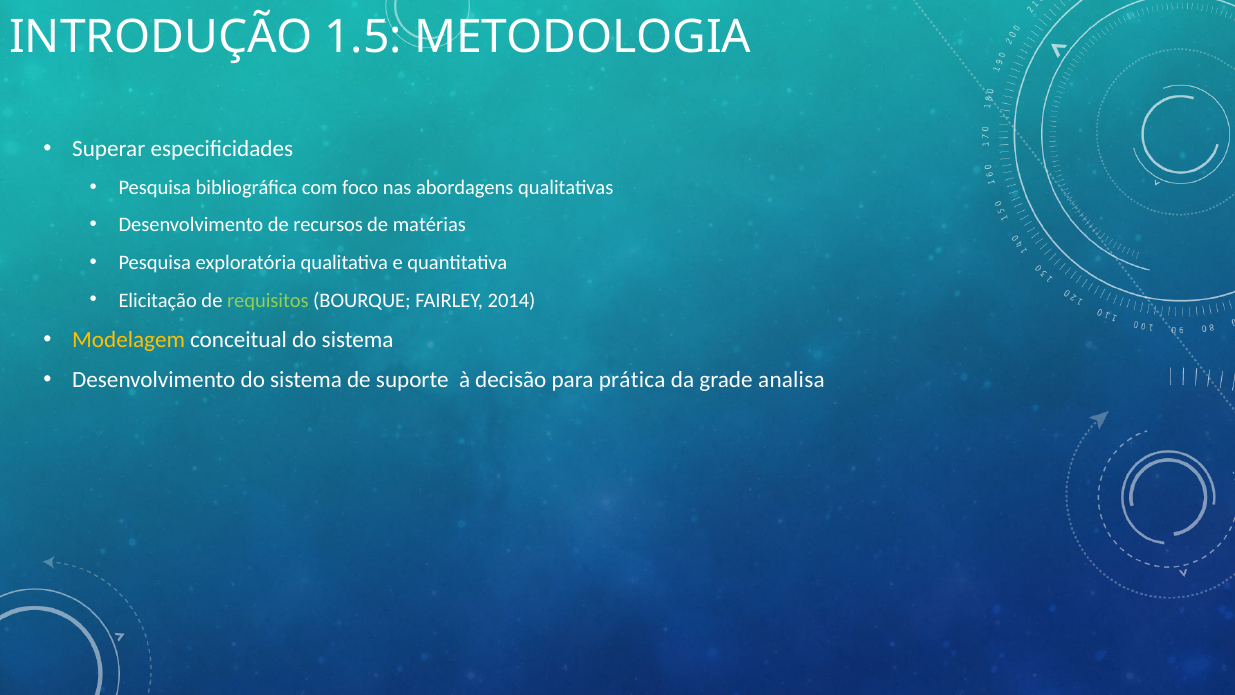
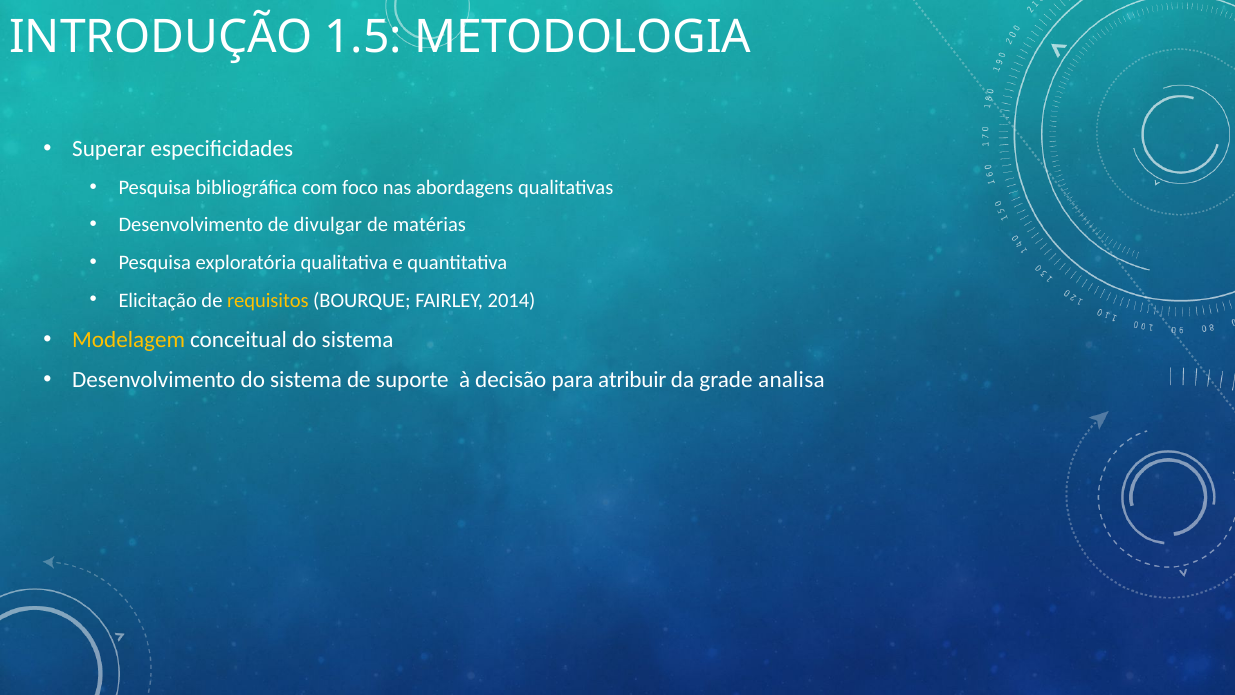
recursos: recursos -> divulgar (328, 225)
requisitos colour: light green -> yellow (268, 300)
prática: prática -> atribuir (632, 380)
